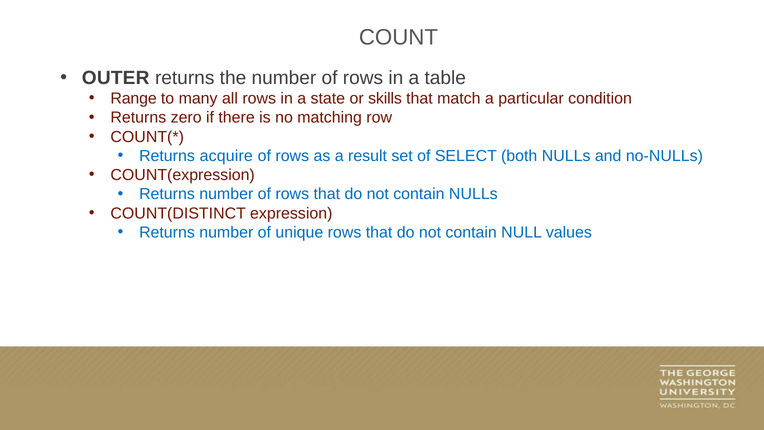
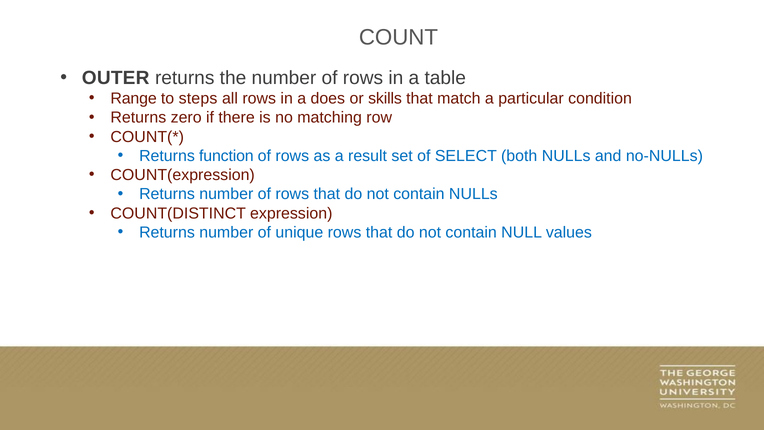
many: many -> steps (198, 99)
state: state -> does (328, 99)
acquire: acquire -> function (226, 156)
